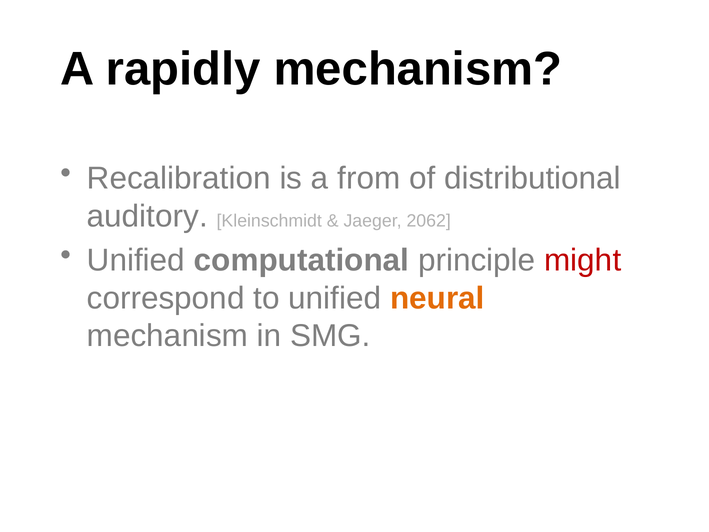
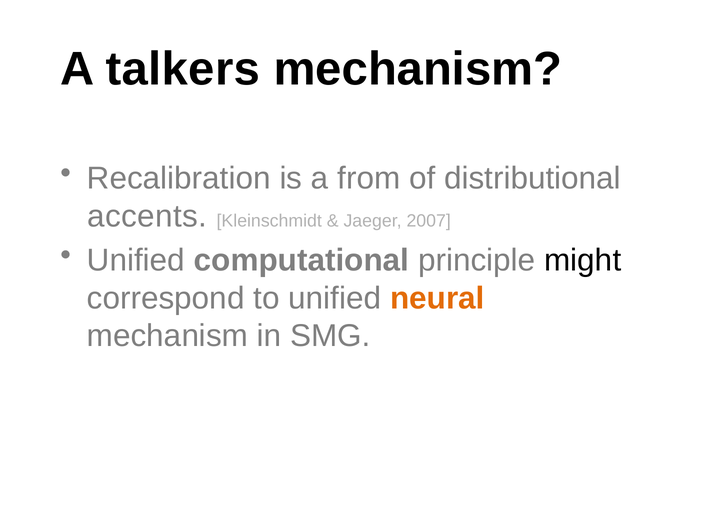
rapidly: rapidly -> talkers (183, 69)
auditory: auditory -> accents (147, 216)
2062: 2062 -> 2007 (429, 221)
might colour: red -> black (583, 260)
